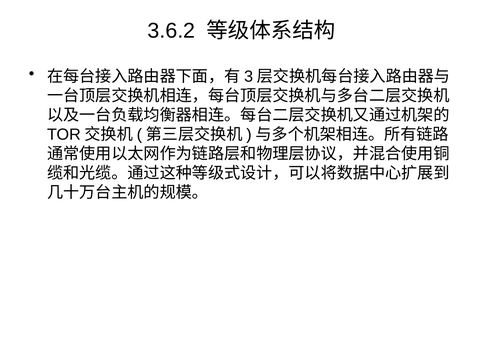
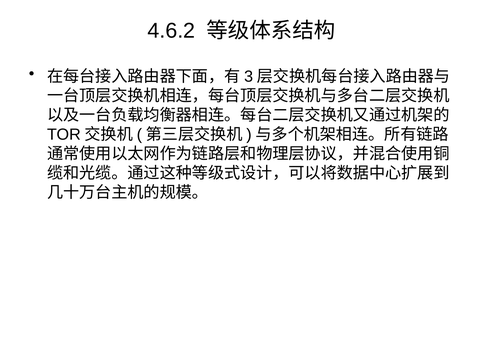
3.6.2: 3.6.2 -> 4.6.2 (171, 31)
